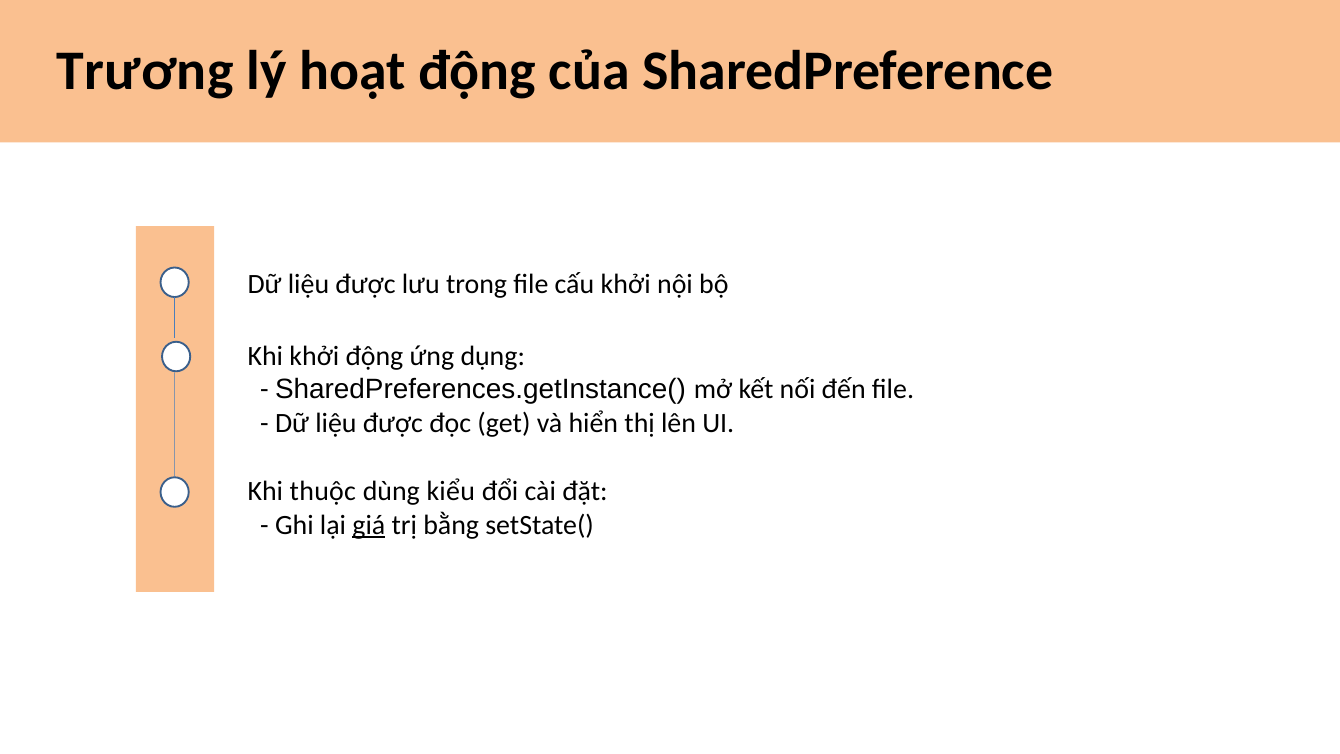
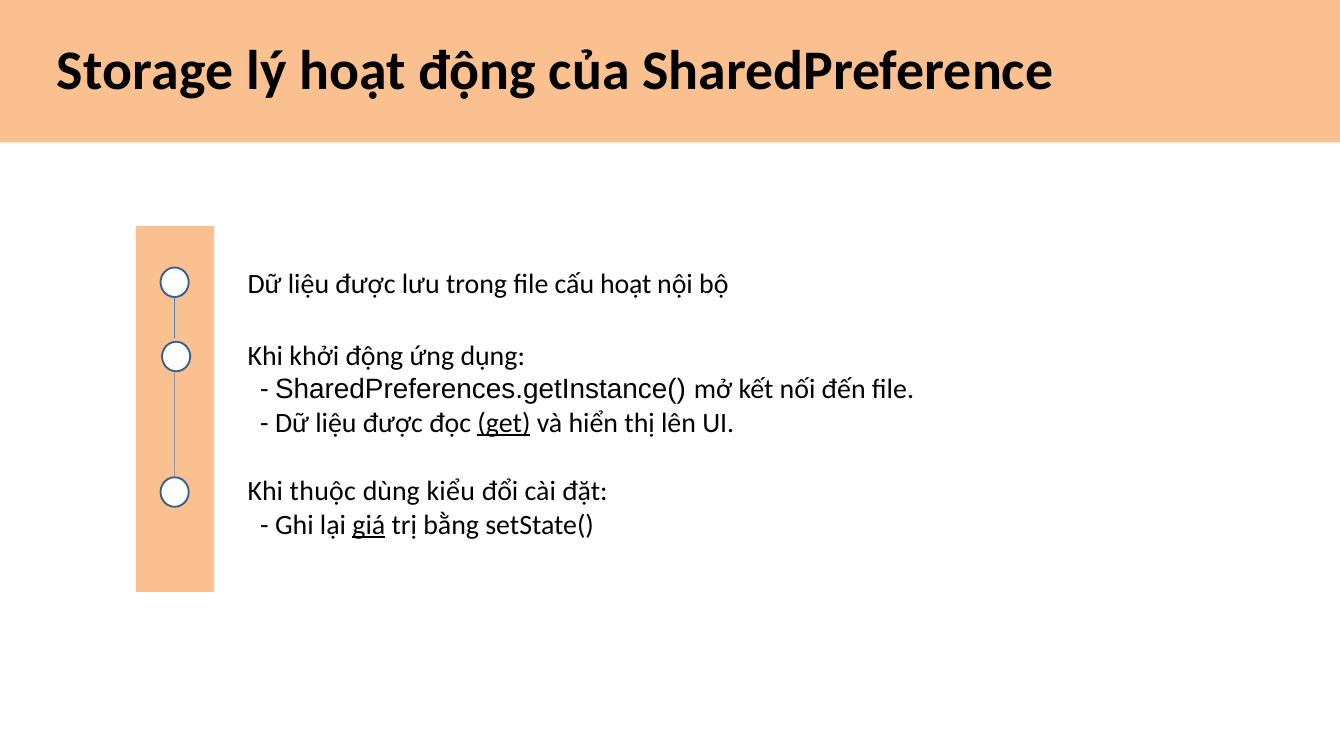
Trương: Trương -> Storage (145, 71)
cấu khởi: khởi -> hoạt (626, 284)
get underline: none -> present (504, 423)
